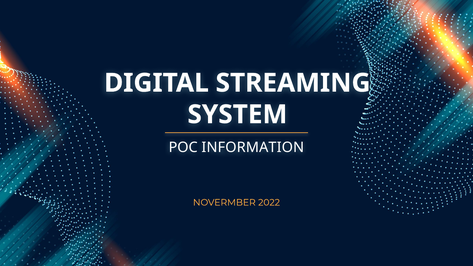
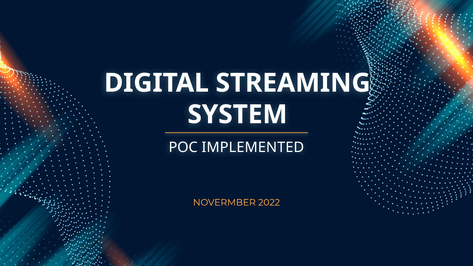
INFORMATION: INFORMATION -> IMPLEMENTED (253, 147)
